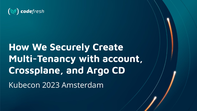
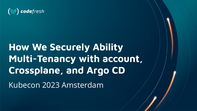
Create: Create -> Ability (108, 47)
